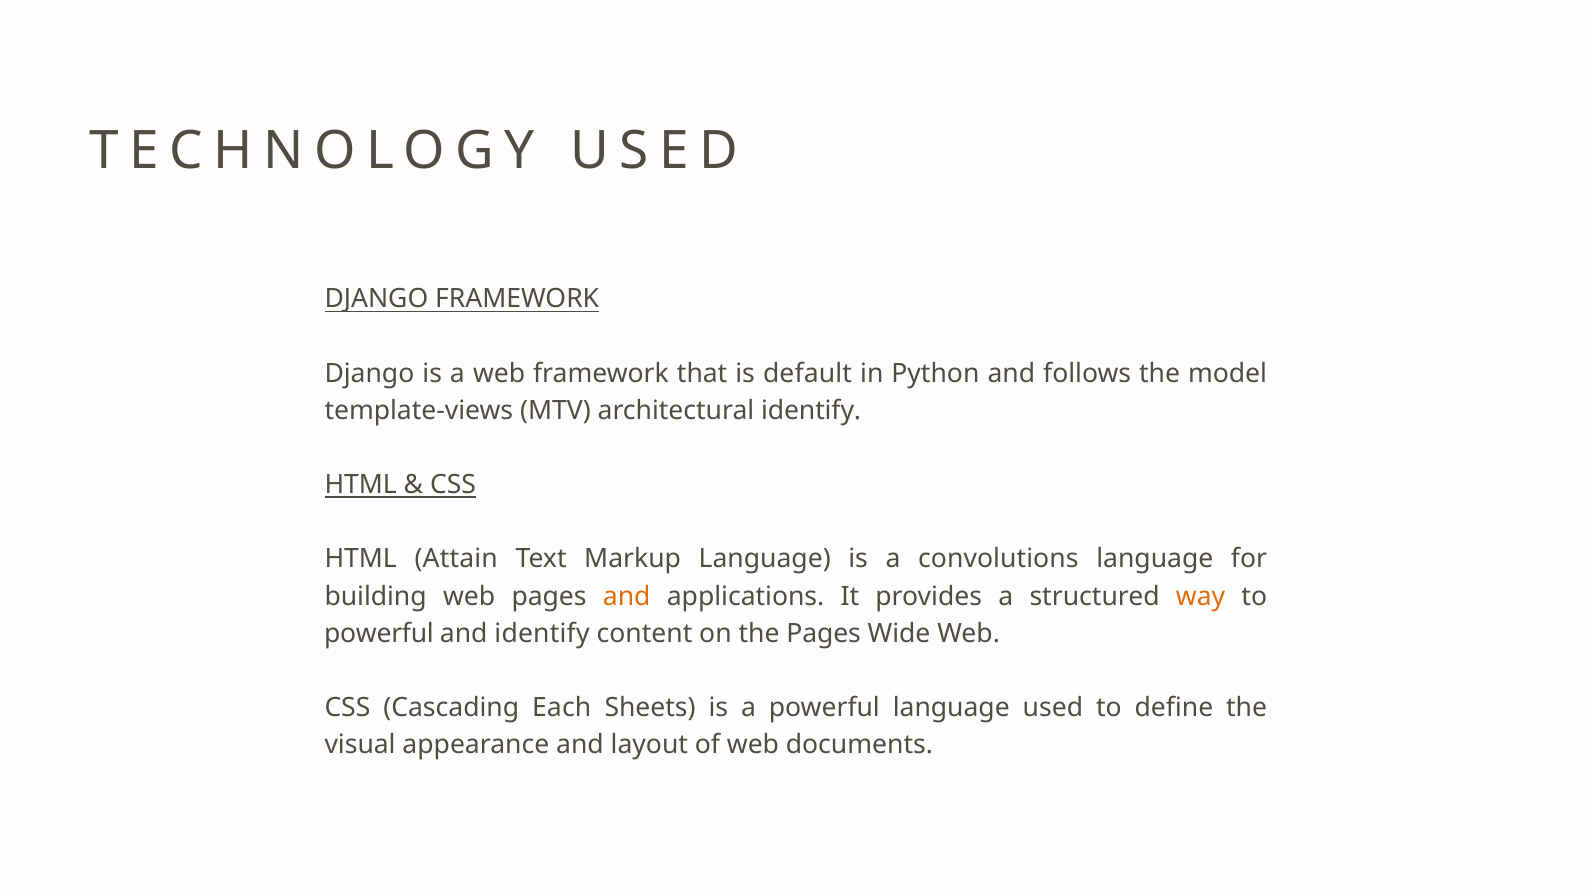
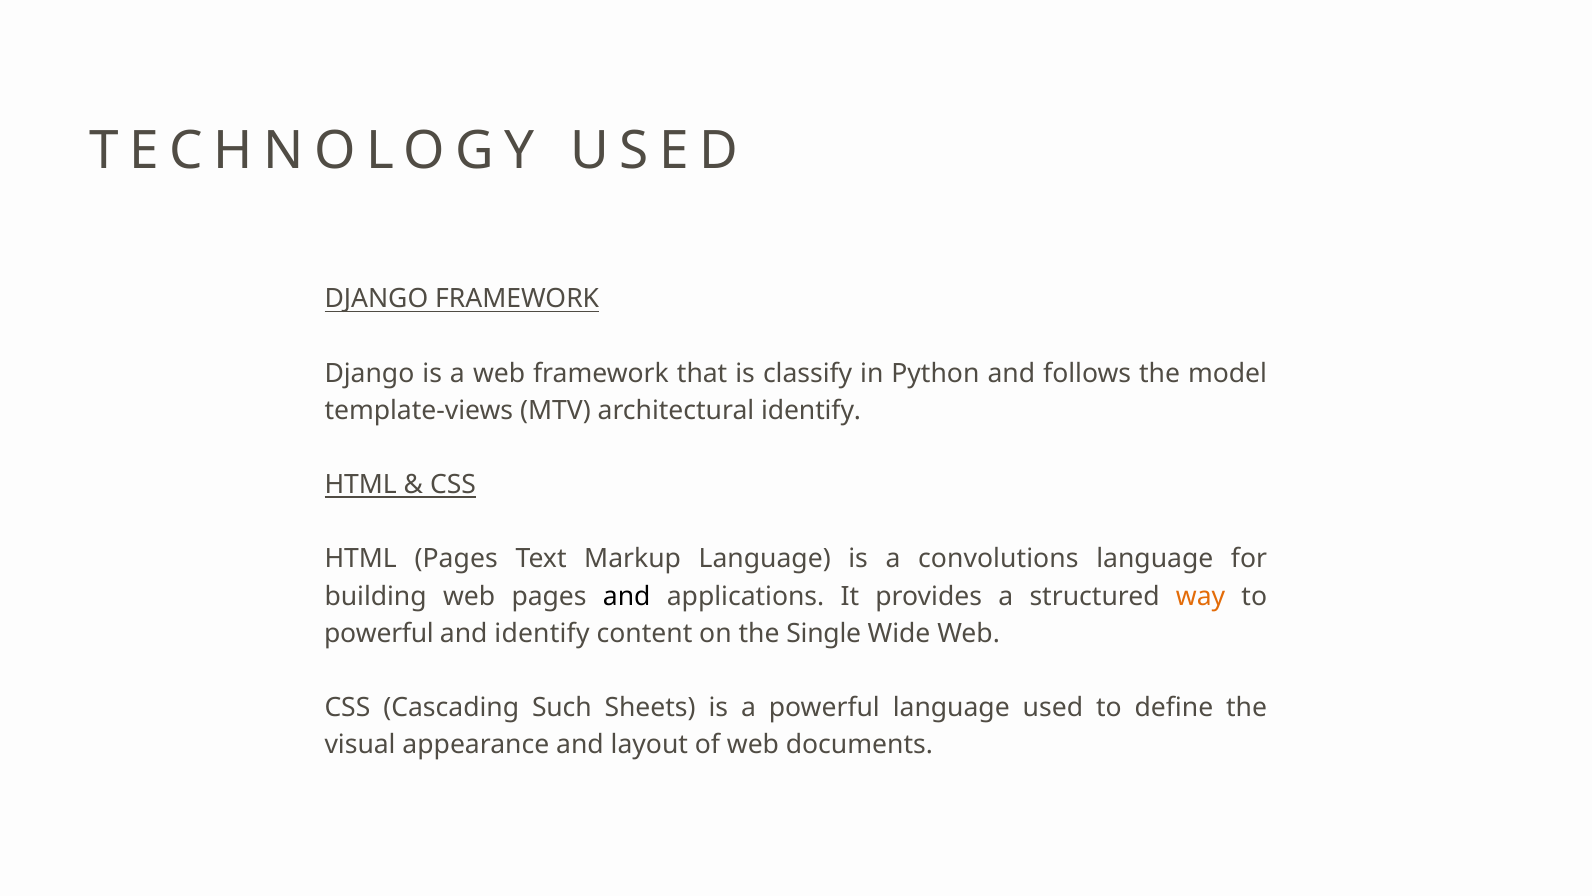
default: default -> classify (808, 373)
HTML Attain: Attain -> Pages (456, 559)
and colour: orange -> black (627, 596)
the Pages: Pages -> Single (824, 633)
Each: Each -> Such (562, 707)
